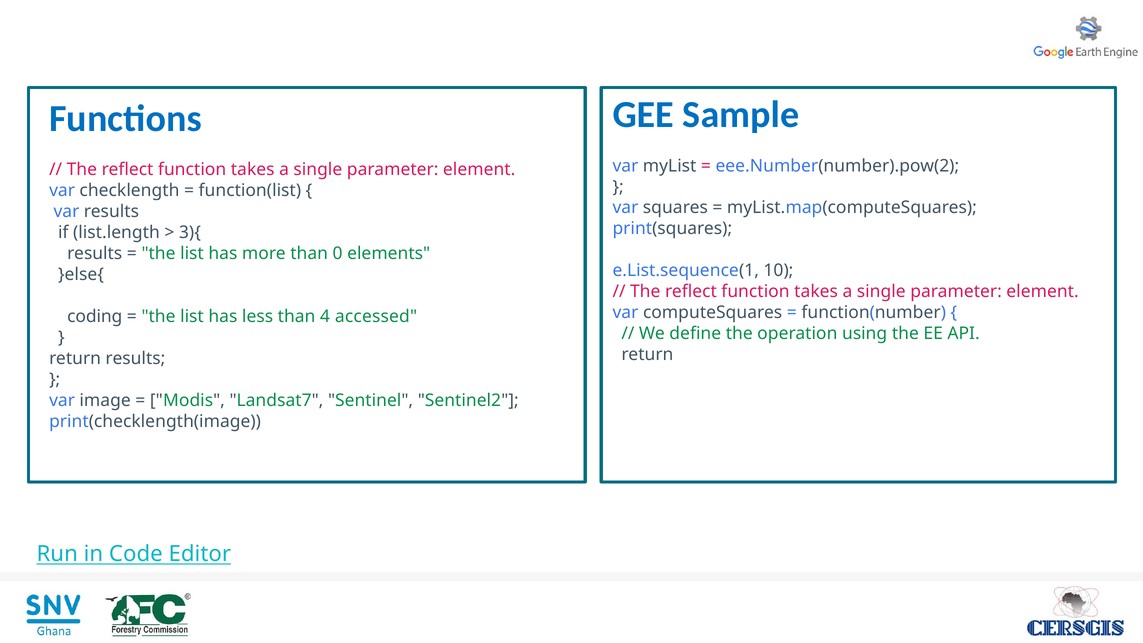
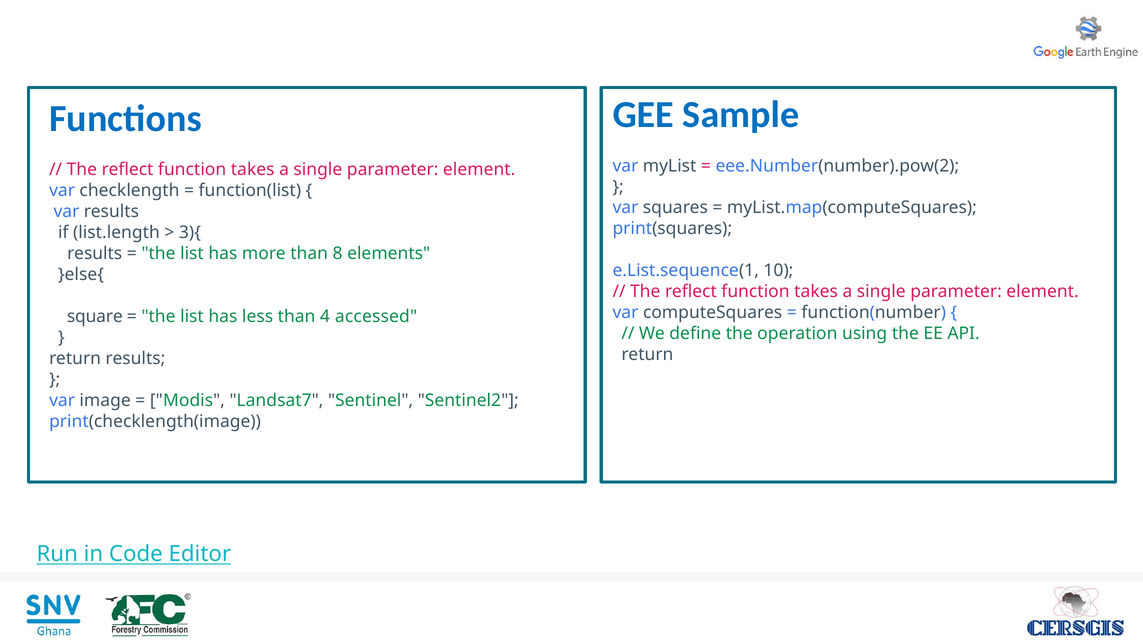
0: 0 -> 8 (338, 254)
coding: coding -> square (95, 316)
